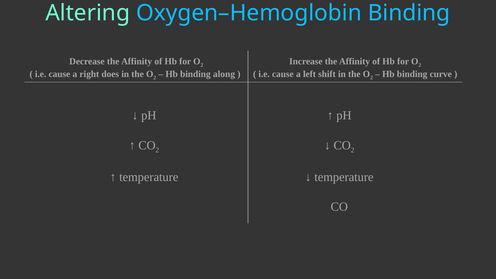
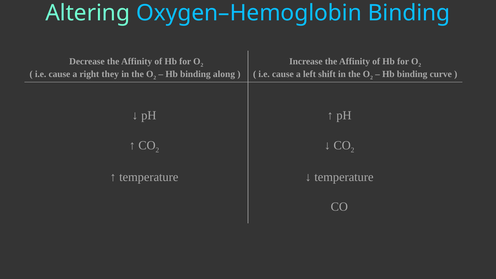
does: does -> they (110, 74)
